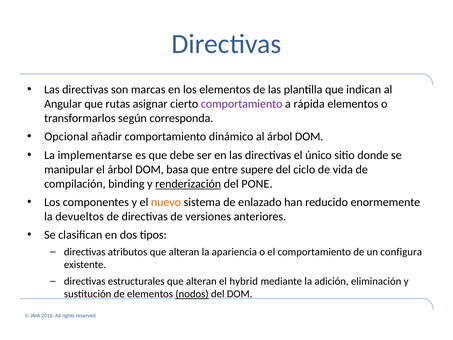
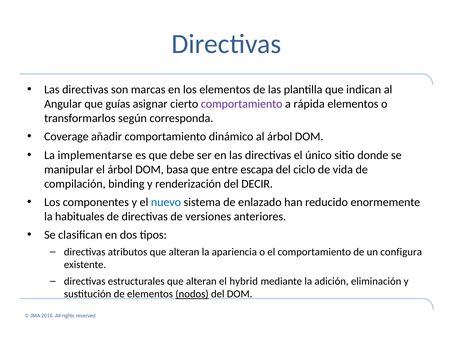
rutas: rutas -> guías (118, 104)
Opcional: Opcional -> Coverage (66, 137)
supere: supere -> escapa (257, 169)
renderización underline: present -> none (188, 184)
PONE: PONE -> DECIR (257, 184)
nuevo colour: orange -> blue (166, 202)
devueltos: devueltos -> habituales (80, 216)
